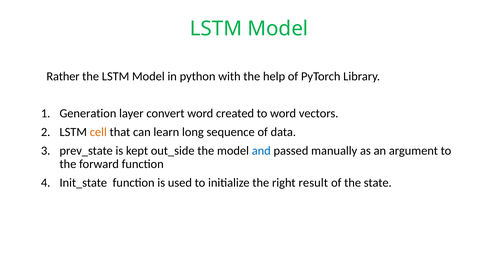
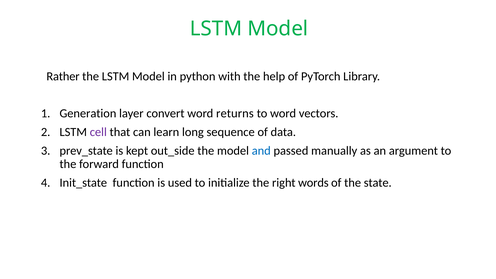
created: created -> returns (235, 114)
cell colour: orange -> purple (98, 132)
result: result -> words (313, 183)
